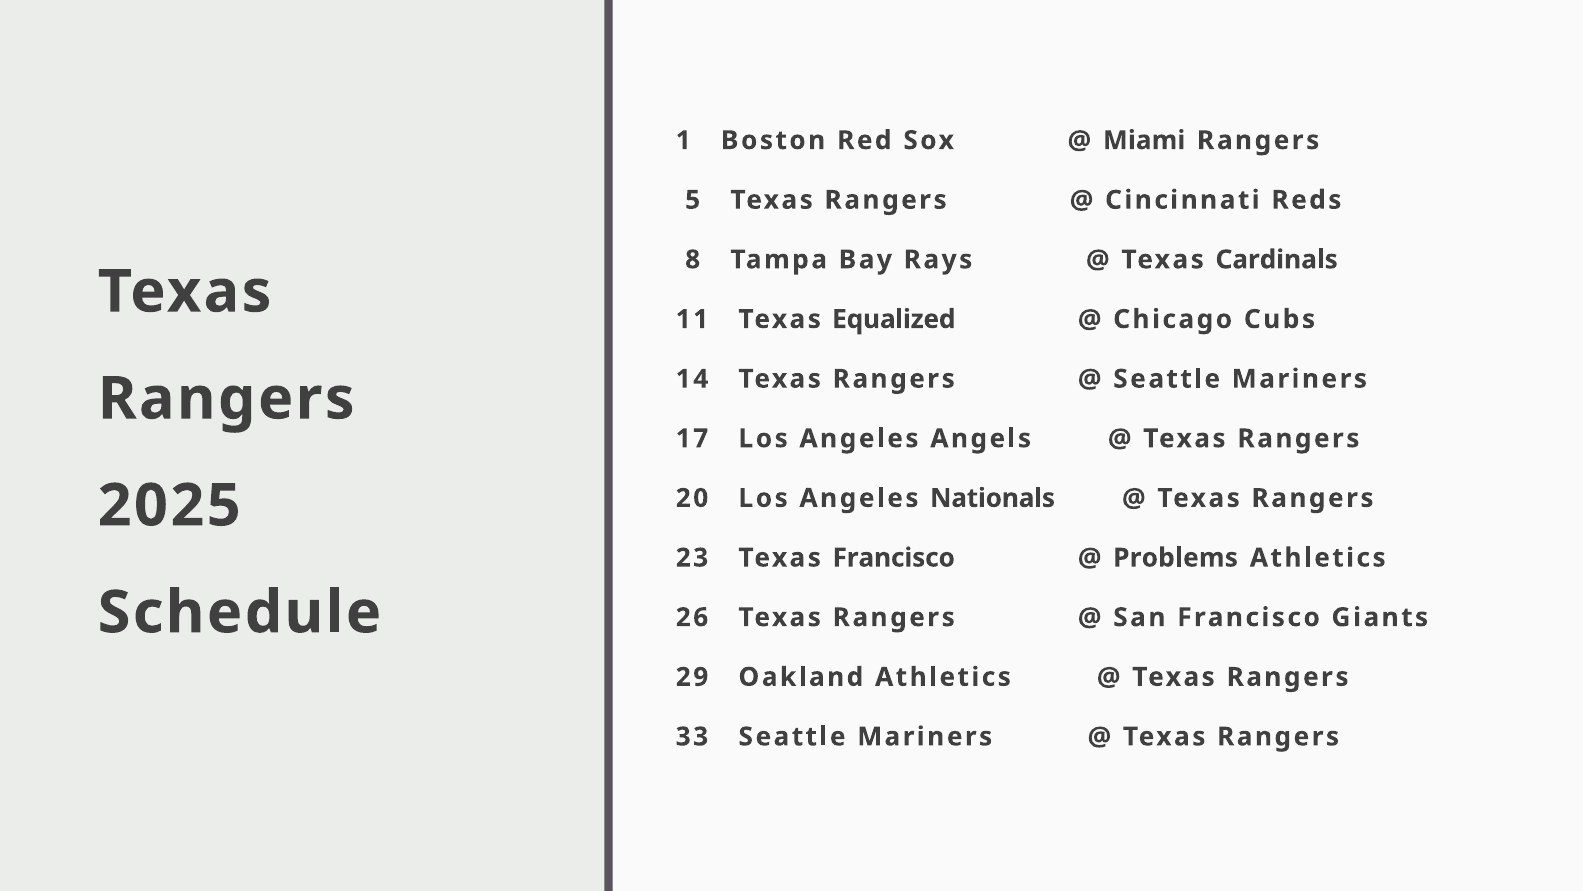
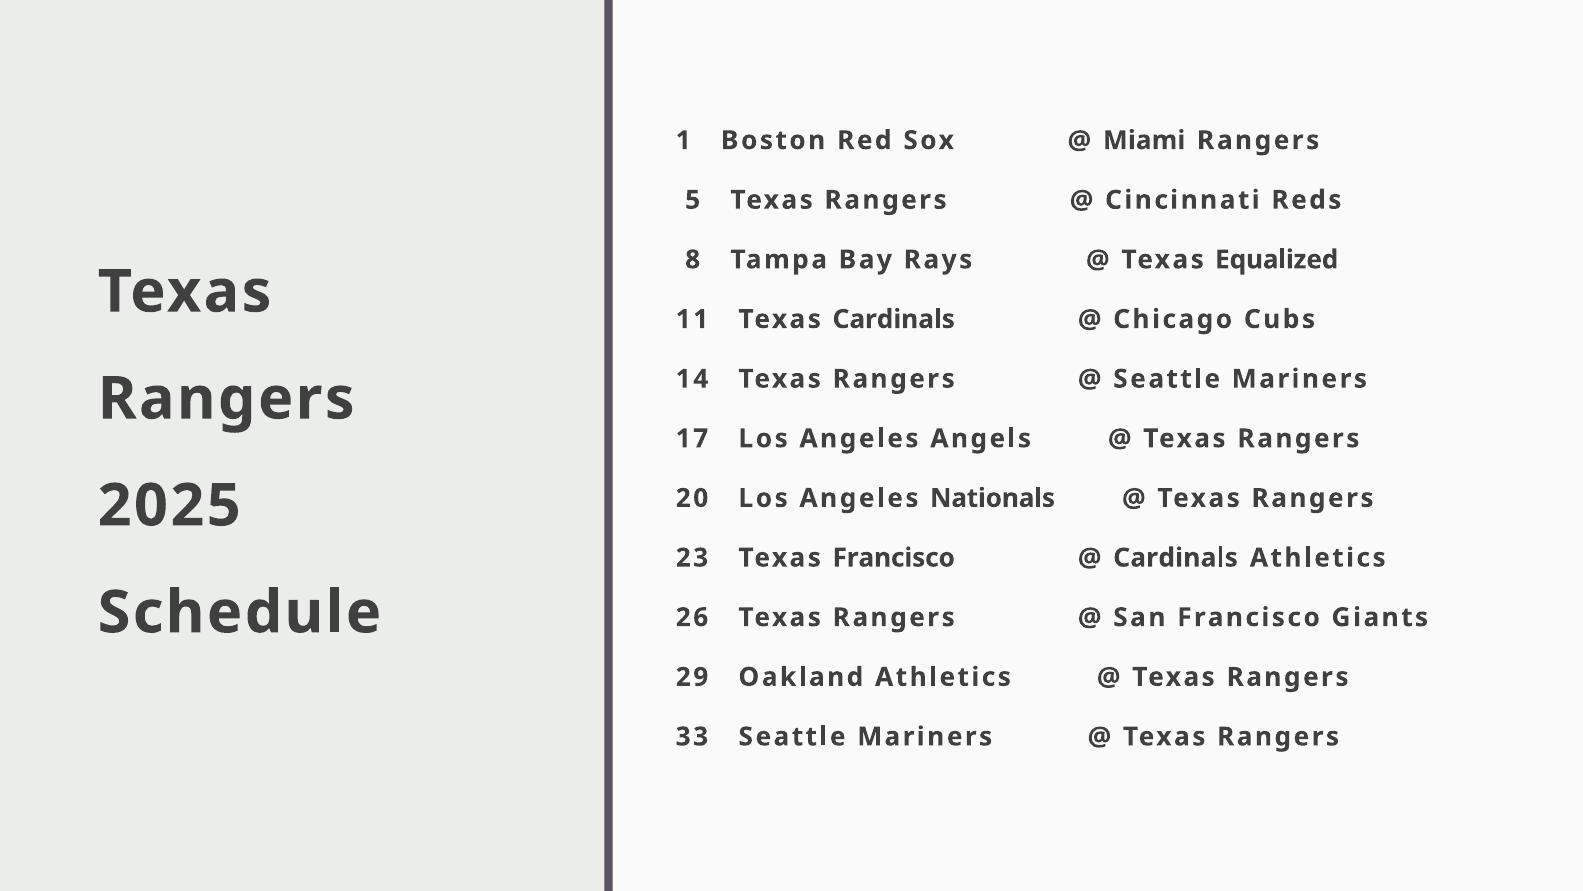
Cardinals: Cardinals -> Equalized (1277, 260)
Texas Equalized: Equalized -> Cardinals (894, 319)
Problems: Problems -> Cardinals (1176, 557)
